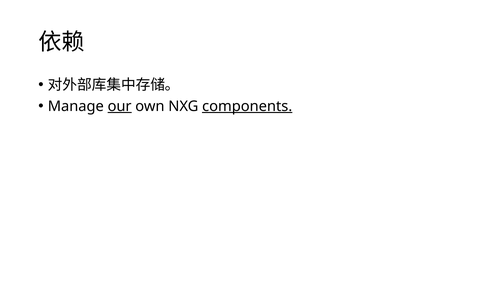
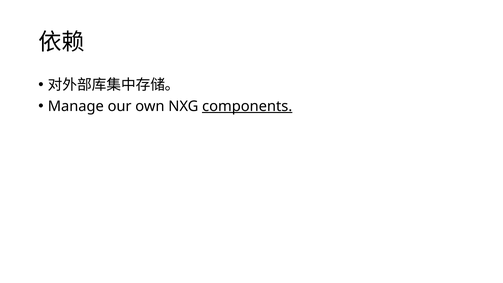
our underline: present -> none (120, 106)
